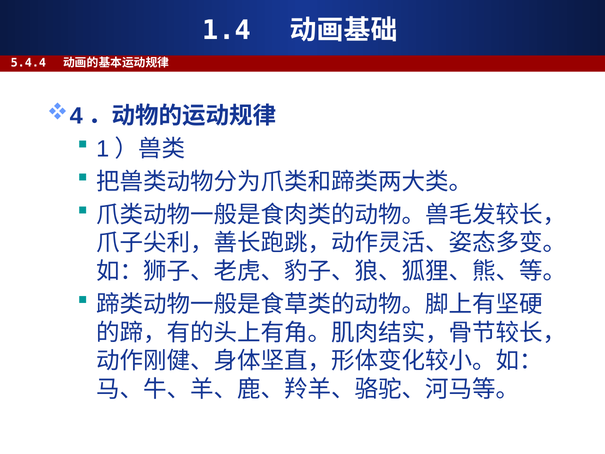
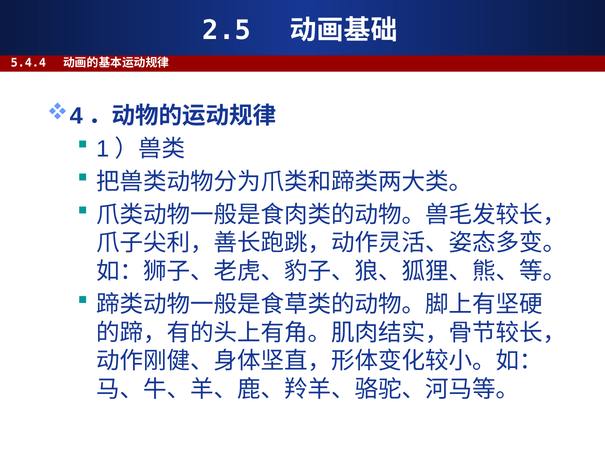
1.4: 1.4 -> 2.5 (227, 31)
